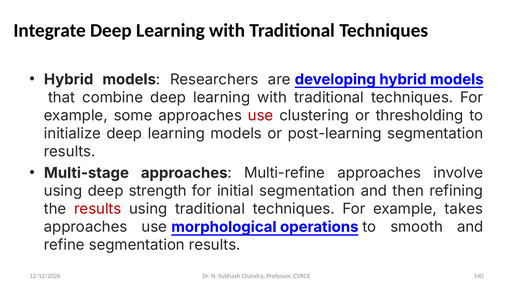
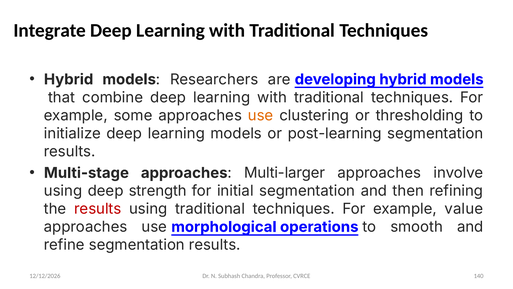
use colour: red -> orange (261, 115)
Multi-refine: Multi-refine -> Multi-larger (285, 173)
takes: takes -> value (464, 209)
